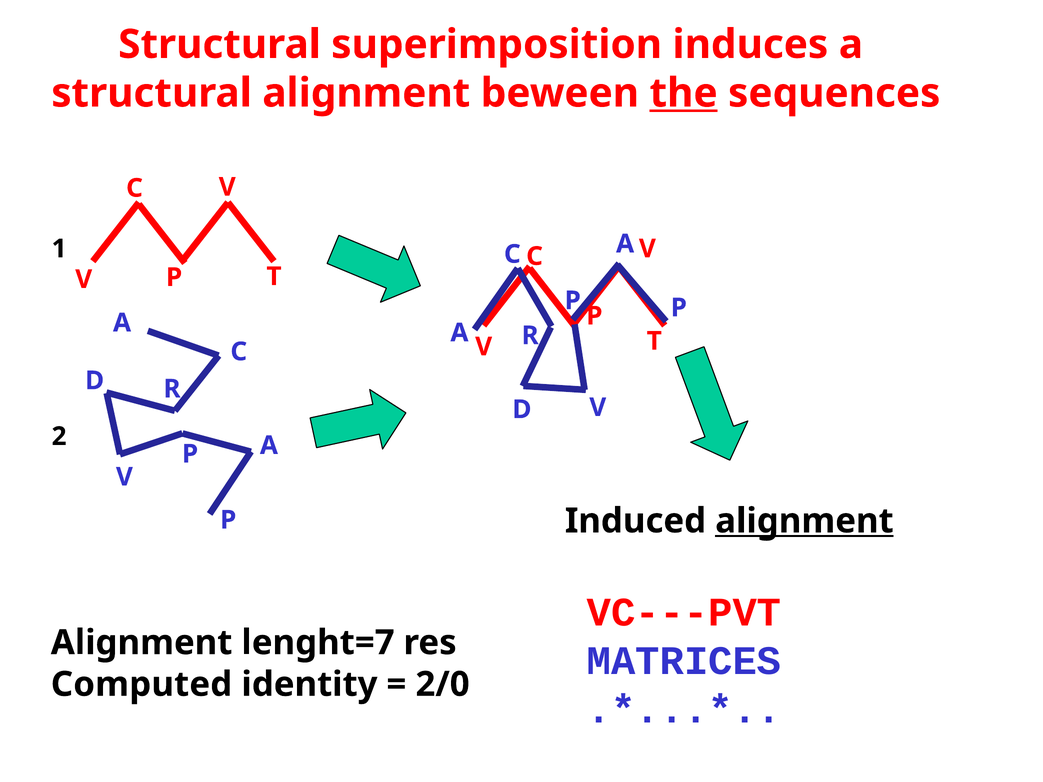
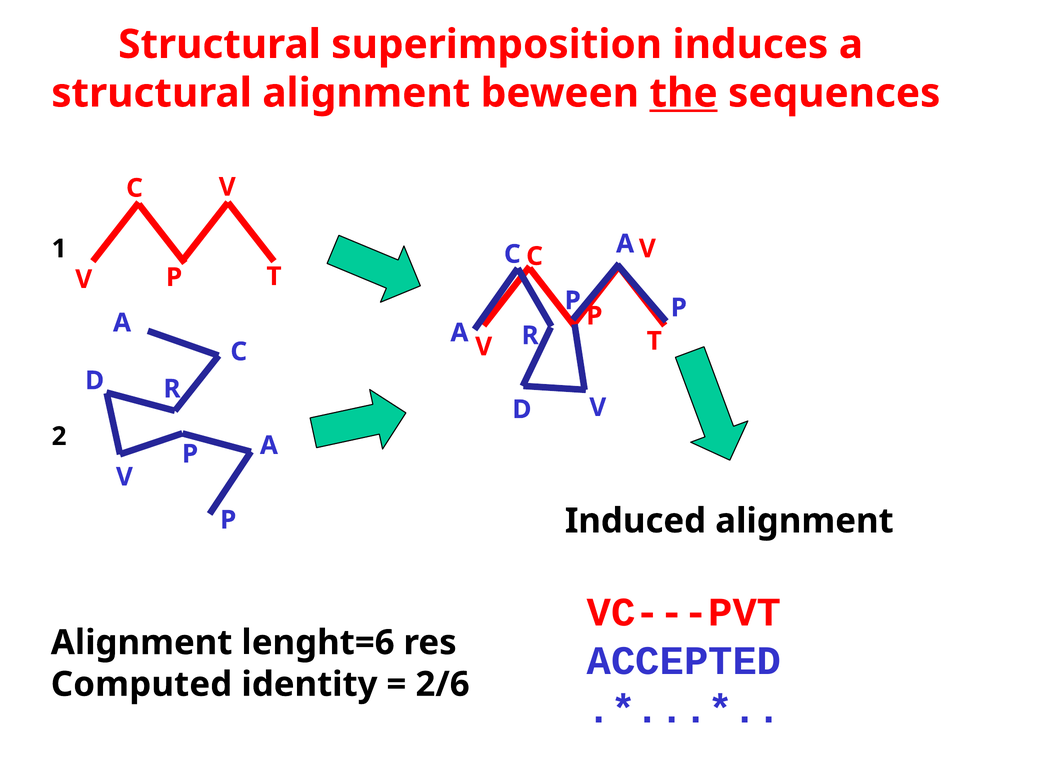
alignment underline: present -> none (804, 521)
lenght=7: lenght=7 -> lenght=6 (318, 643)
MATRICES: MATRICES -> ACCEPTED (684, 661)
2/0: 2/0 -> 2/6 (443, 685)
